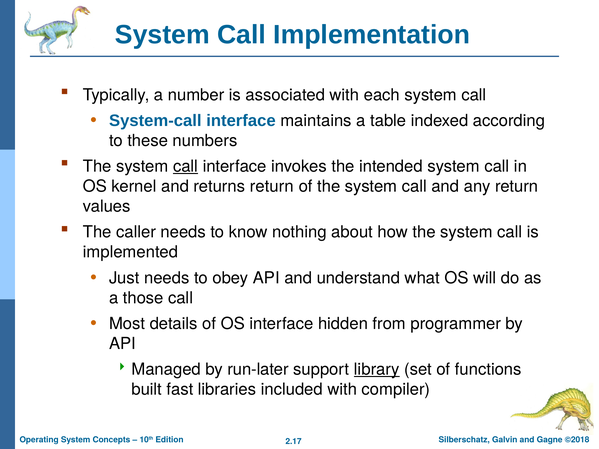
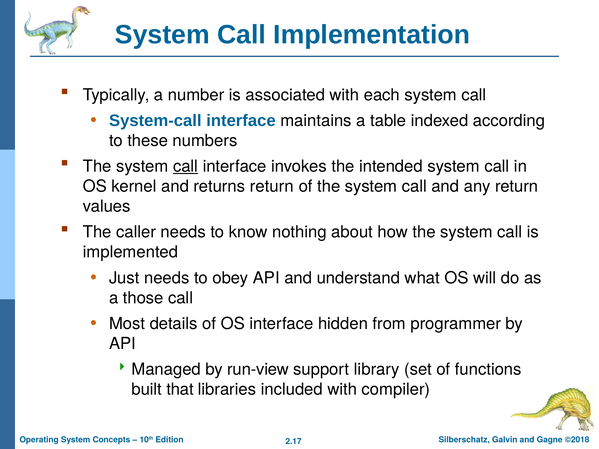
run-later: run-later -> run-view (258, 370)
library underline: present -> none (377, 370)
fast: fast -> that (180, 390)
